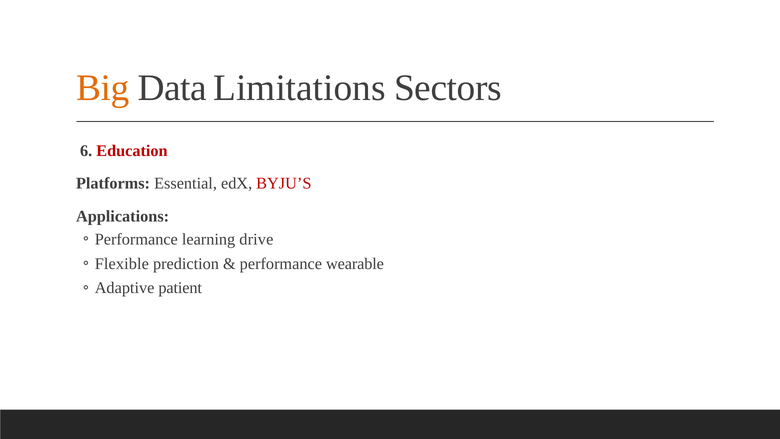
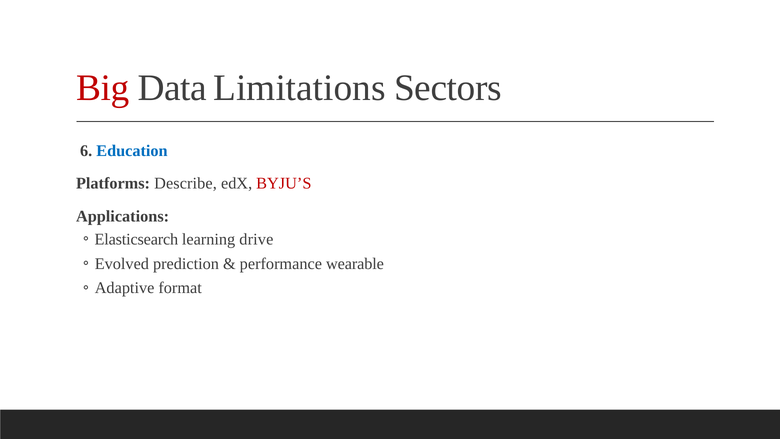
Big colour: orange -> red (103, 88)
Education colour: red -> blue (132, 151)
Essential: Essential -> Describe (186, 183)
Performance: Performance -> Elasticsearch (136, 239)
Flexible: Flexible -> Evolved (122, 264)
patient: patient -> format (180, 288)
